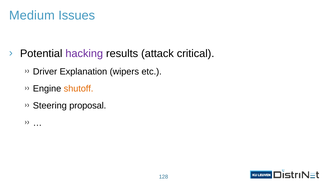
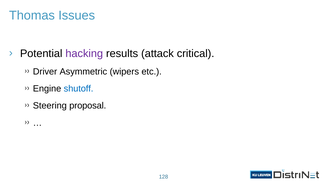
Medium: Medium -> Thomas (32, 15)
Explanation: Explanation -> Asymmetric (83, 72)
shutoff colour: orange -> blue (79, 89)
